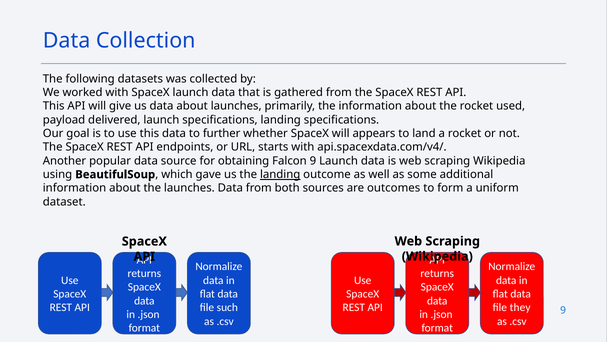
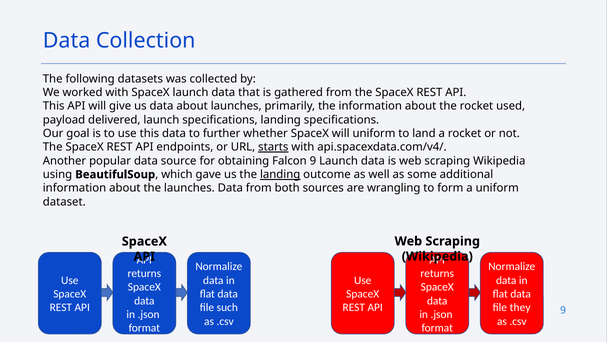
will appears: appears -> uniform (374, 133)
starts underline: none -> present (273, 147)
outcomes: outcomes -> wrangling (394, 188)
